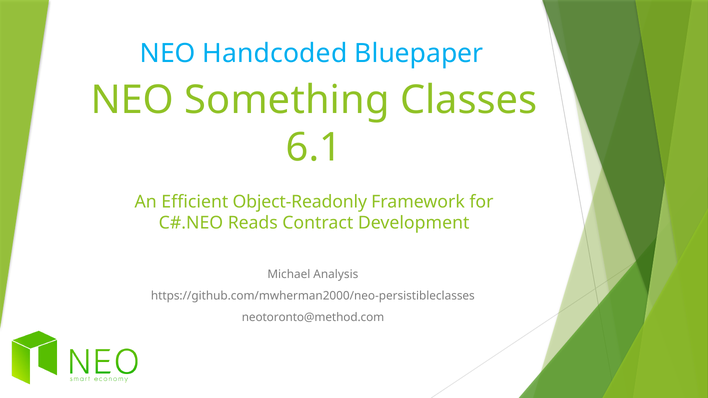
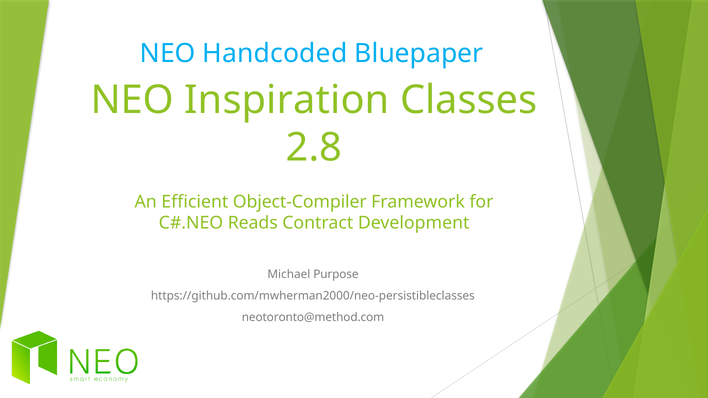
Something: Something -> Inspiration (287, 100)
6.1: 6.1 -> 2.8 (314, 148)
Object-Readonly: Object-Readonly -> Object-Compiler (300, 202)
Analysis: Analysis -> Purpose (336, 274)
